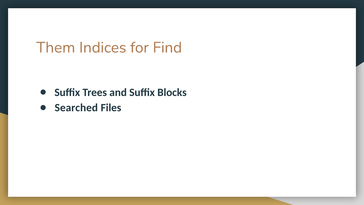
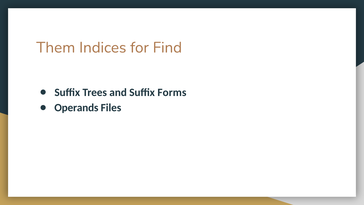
Blocks: Blocks -> Forms (172, 92)
Searched: Searched -> Operands (76, 108)
